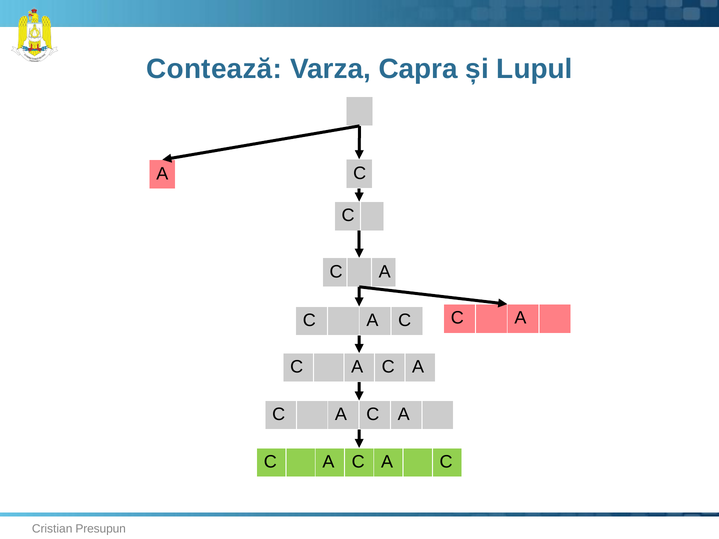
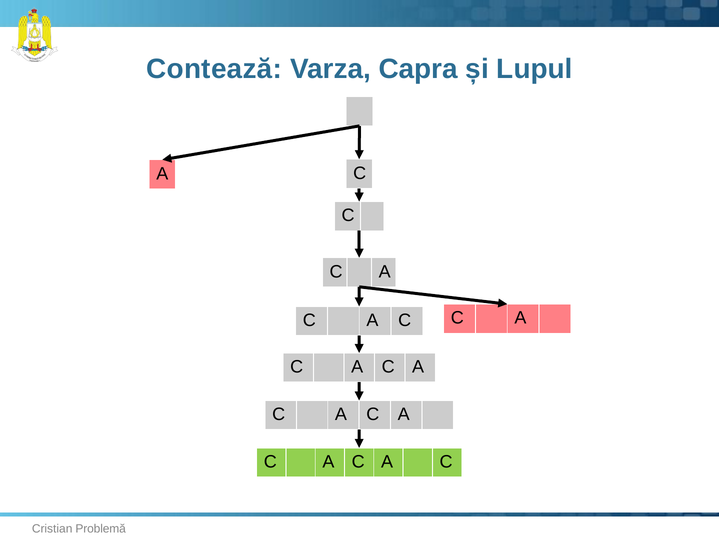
Presupun: Presupun -> Problemă (101, 529)
